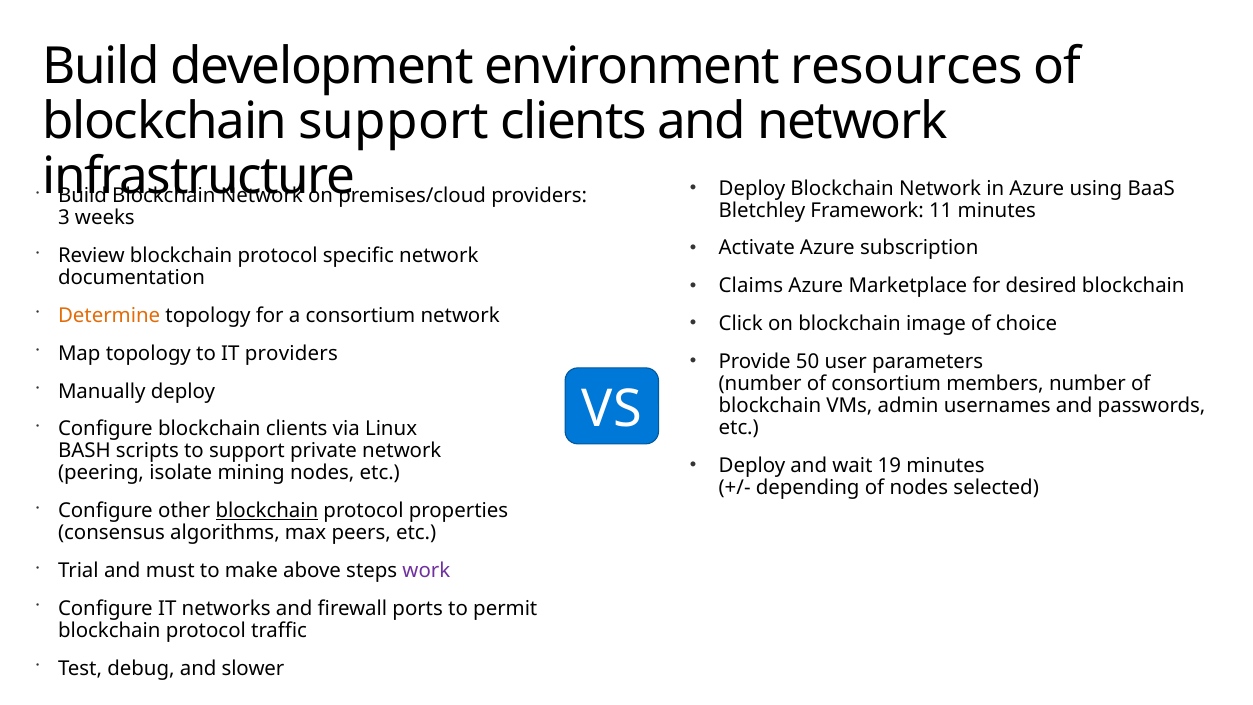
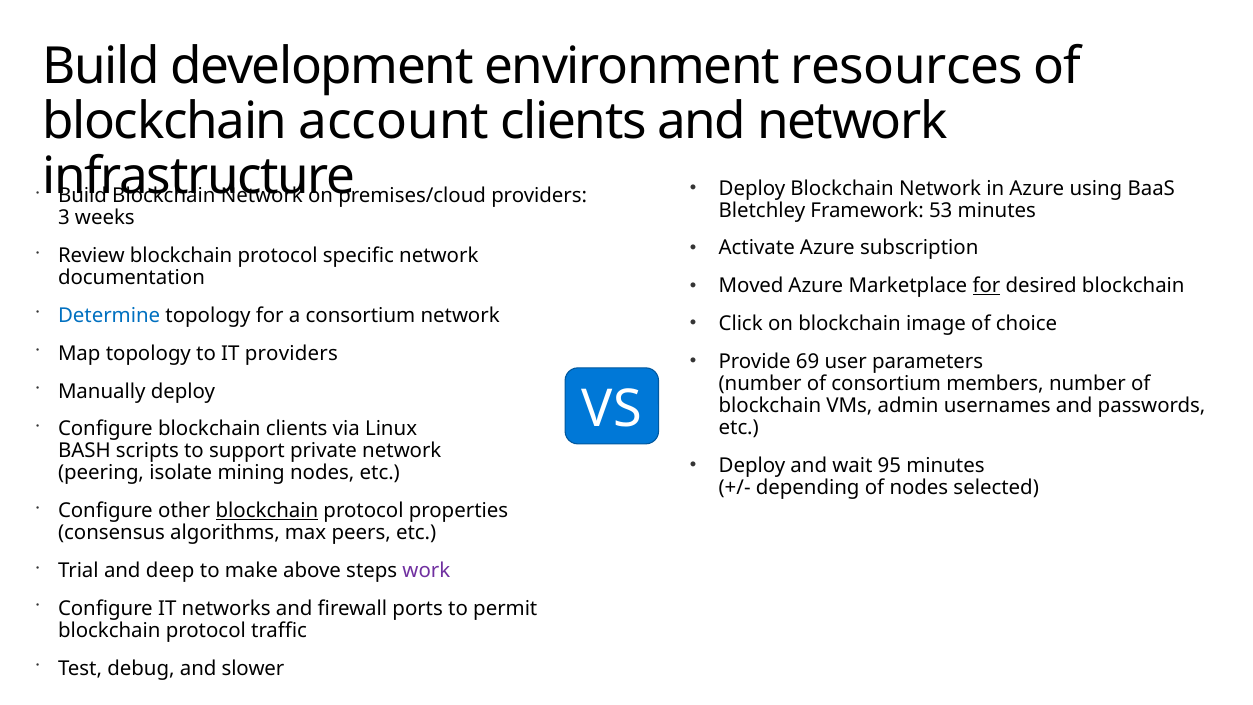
blockchain support: support -> account (394, 122)
11: 11 -> 53 (941, 210)
Claims: Claims -> Moved (751, 286)
for underline: none -> present (986, 286)
Determine colour: orange -> blue (109, 316)
50: 50 -> 69 (808, 361)
19: 19 -> 95 (889, 465)
must: must -> deep (170, 571)
